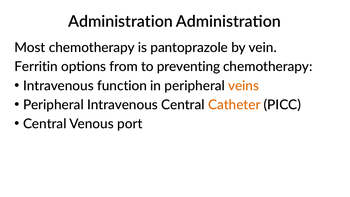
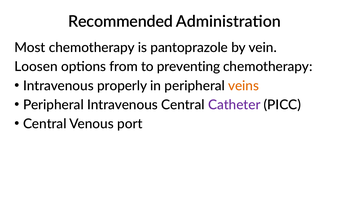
Administration: Administration -> Recommended (121, 22)
Ferritin: Ferritin -> Loosen (36, 67)
function: function -> properly (122, 86)
Catheter colour: orange -> purple (234, 105)
